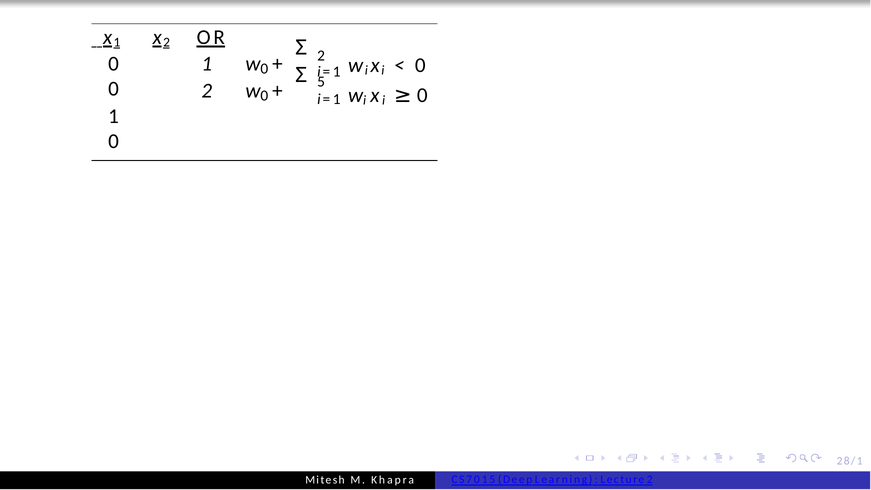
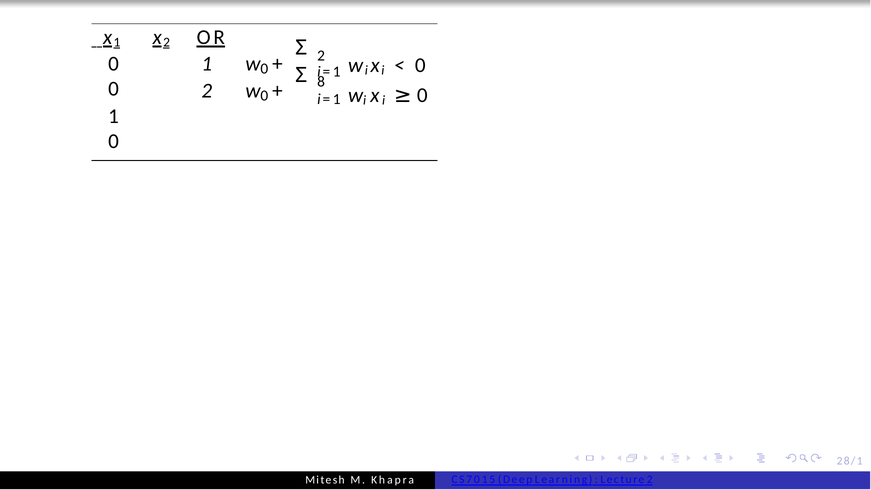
5: 5 -> 8 (321, 82)
